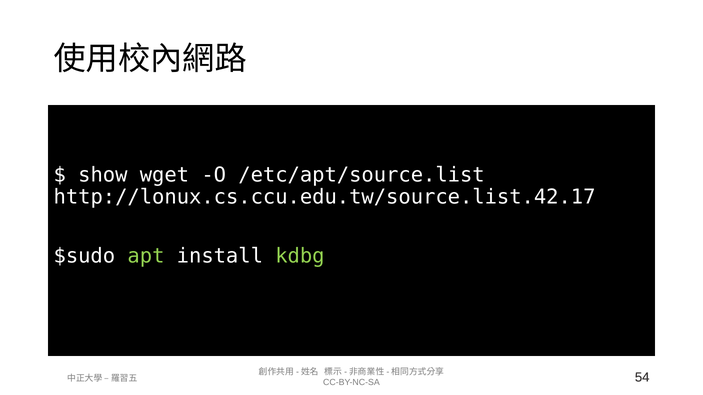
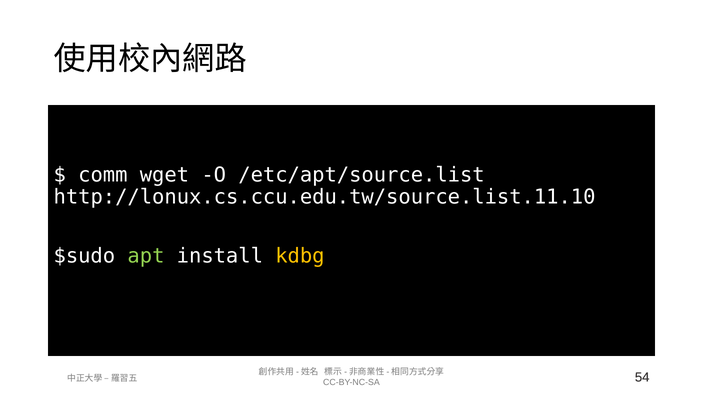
show: show -> comm (103, 175)
http://lonux.cs.ccu.edu.tw/source.list.42.17: http://lonux.cs.ccu.edu.tw/source.list.42.17 -> http://lonux.cs.ccu.edu.tw/source.list.11.10 (325, 197)
kdbg colour: light green -> yellow (300, 256)
